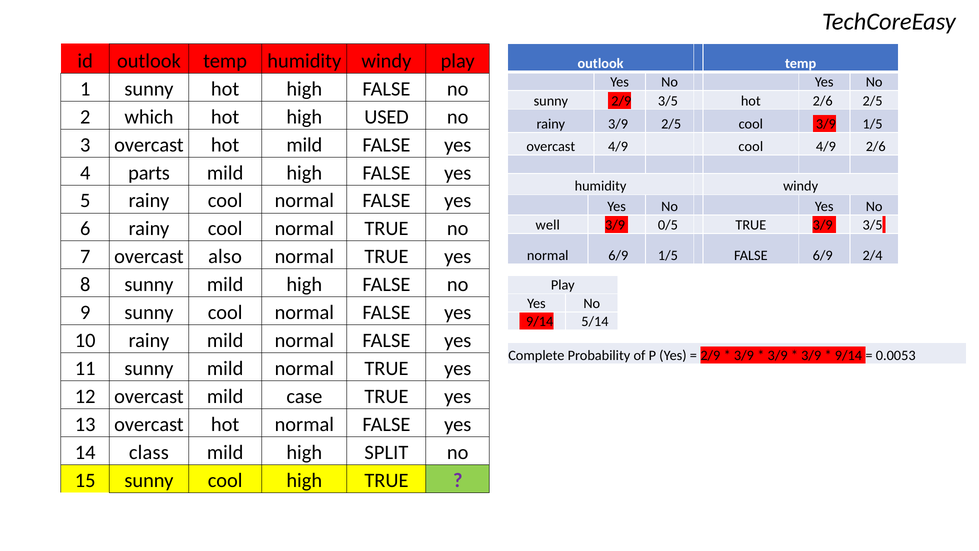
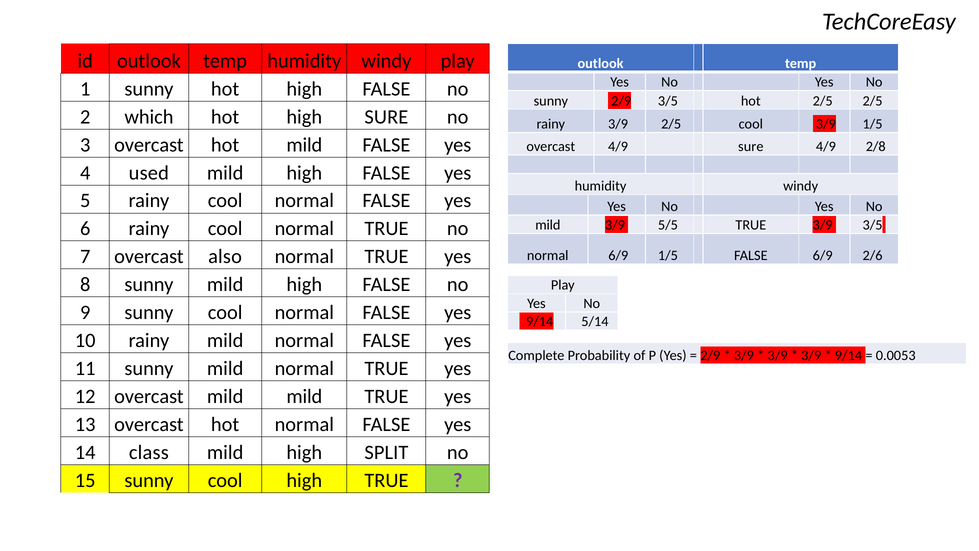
hot 2/6: 2/6 -> 2/5 (823, 101)
high USED: USED -> SURE (386, 117)
4/9 cool: cool -> sure (751, 146)
4/9 2/6: 2/6 -> 2/8 (876, 146)
parts: parts -> used (149, 173)
well: well -> mild (548, 225)
0/5: 0/5 -> 5/5 (668, 225)
2/4: 2/4 -> 2/6 (873, 255)
mild case: case -> mild (304, 396)
